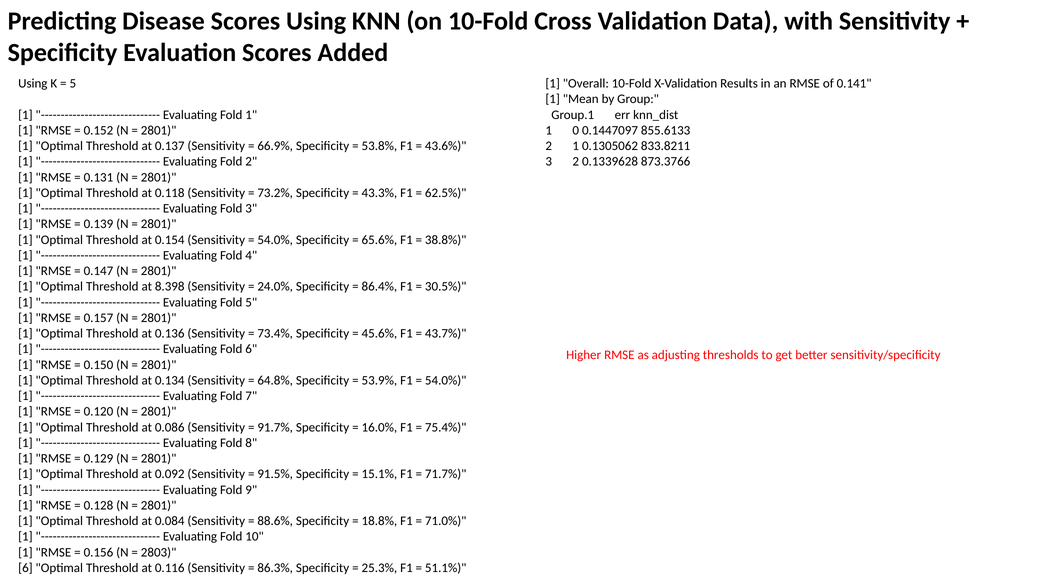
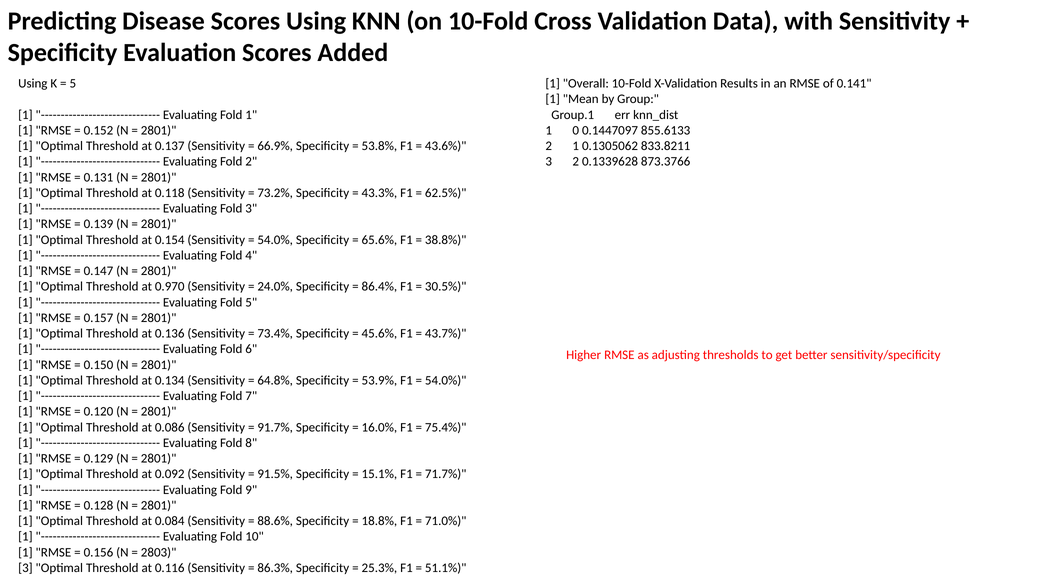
8.398: 8.398 -> 0.970 (170, 287)
6: 6 -> 3 (25, 568)
